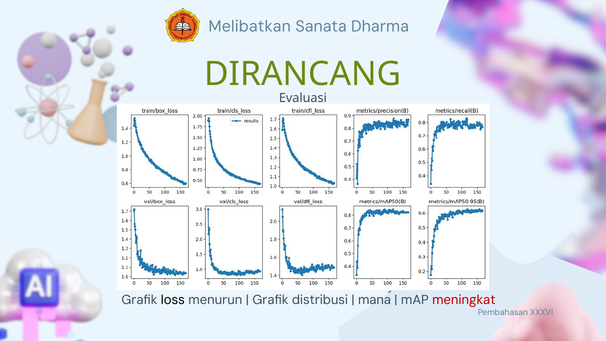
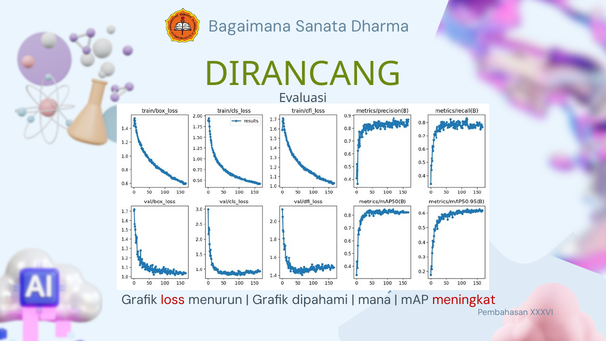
Melibatkan: Melibatkan -> Bagaimana (250, 26)
loss colour: black -> red (173, 300)
distribusi: distribusi -> dipahami (320, 300)
